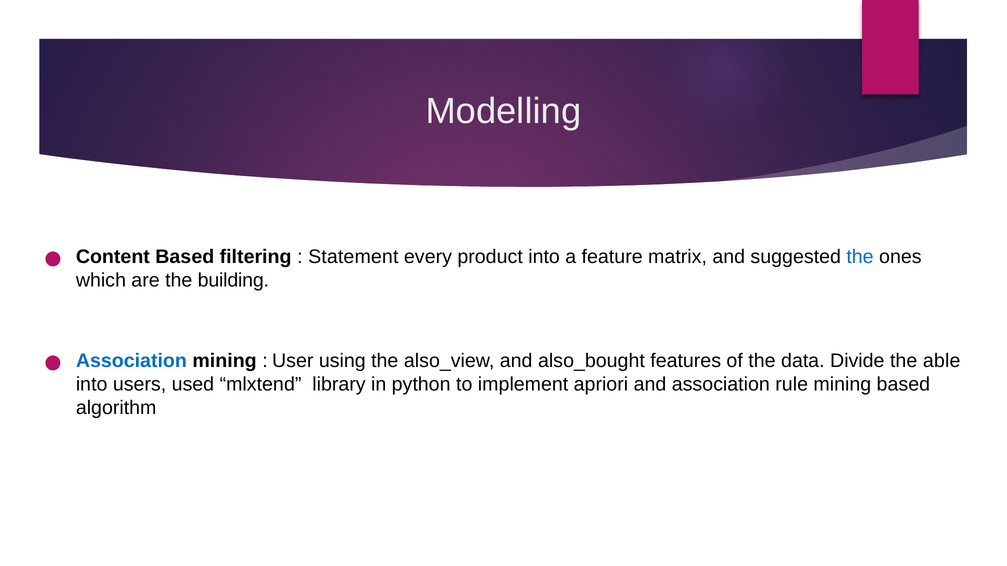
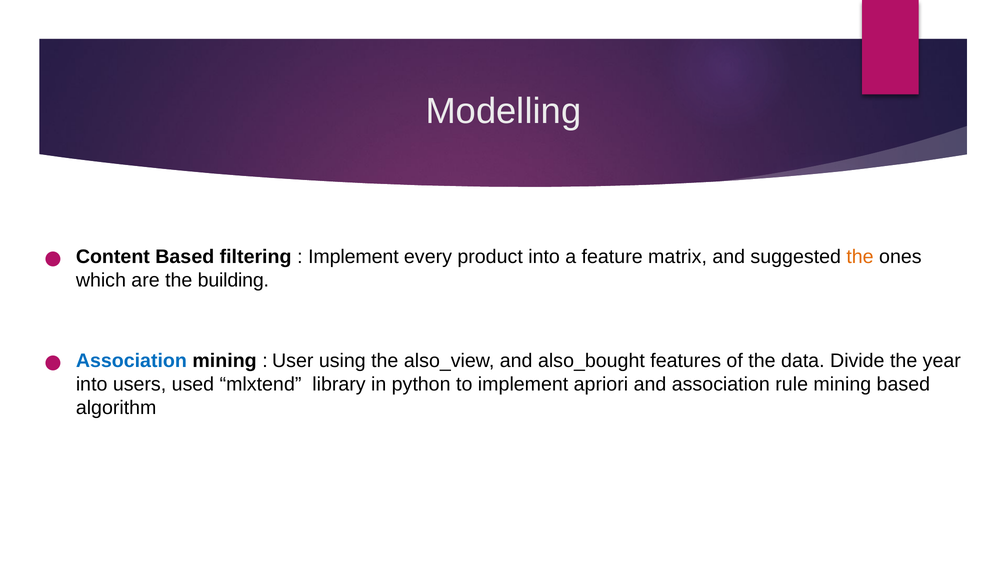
Statement: Statement -> Implement (353, 257)
the colour: blue -> orange (860, 257)
able: able -> year (942, 361)
